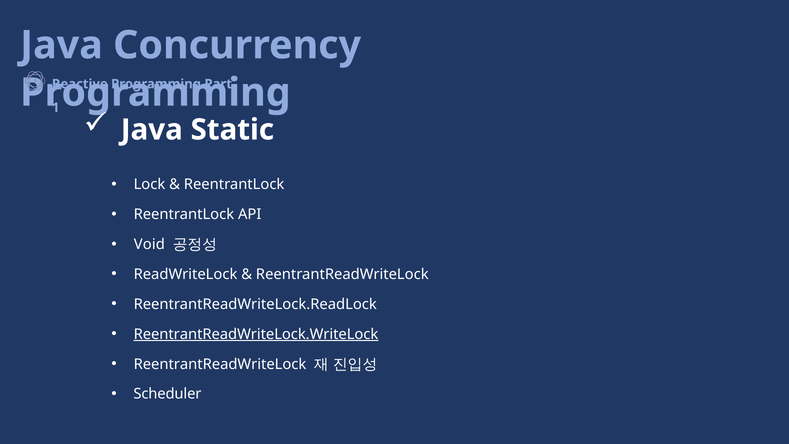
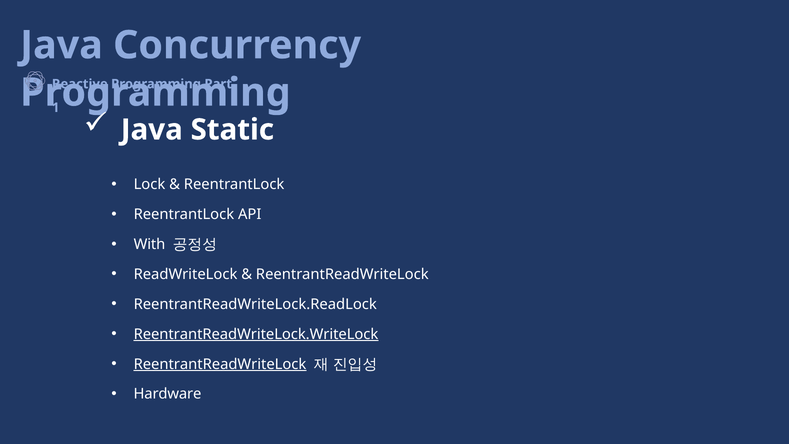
Void: Void -> With (150, 244)
ReentrantReadWriteLock underline: none -> present (220, 364)
Scheduler: Scheduler -> Hardware (167, 394)
